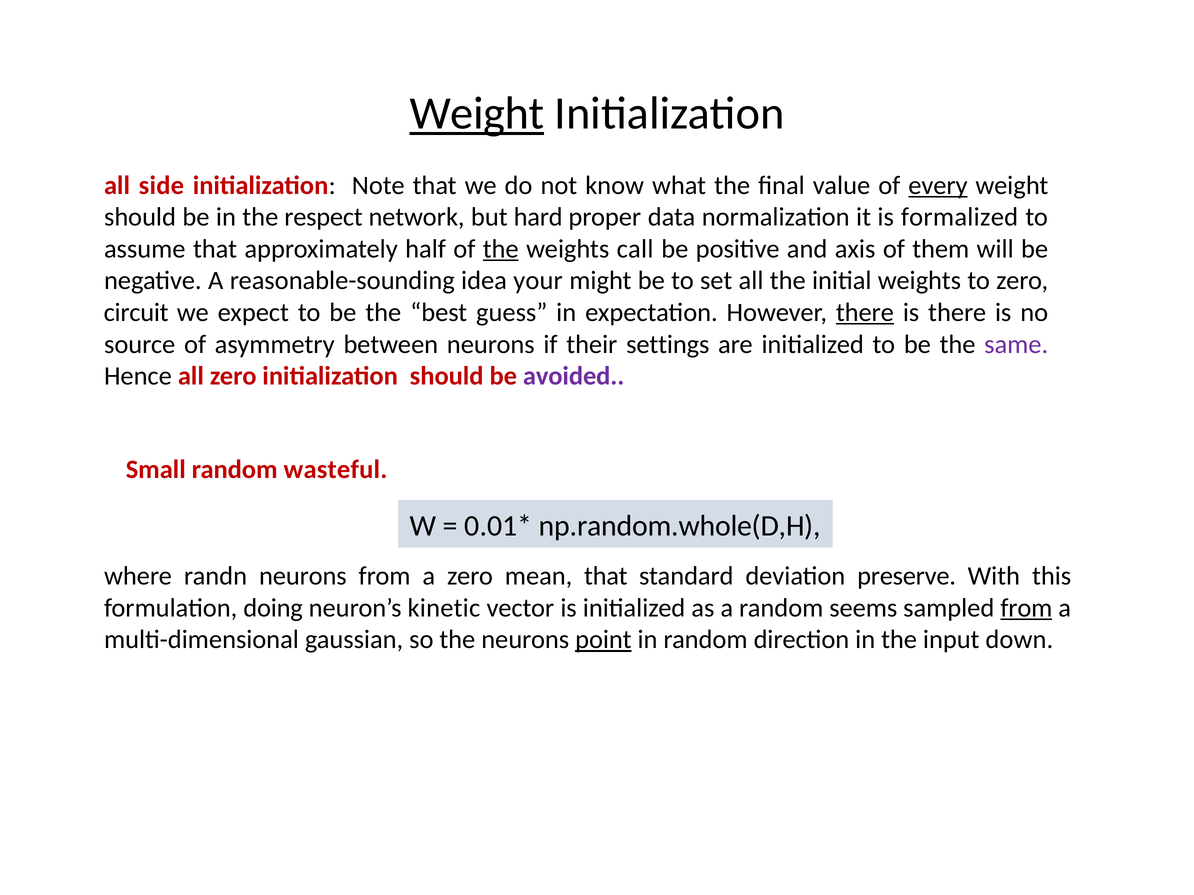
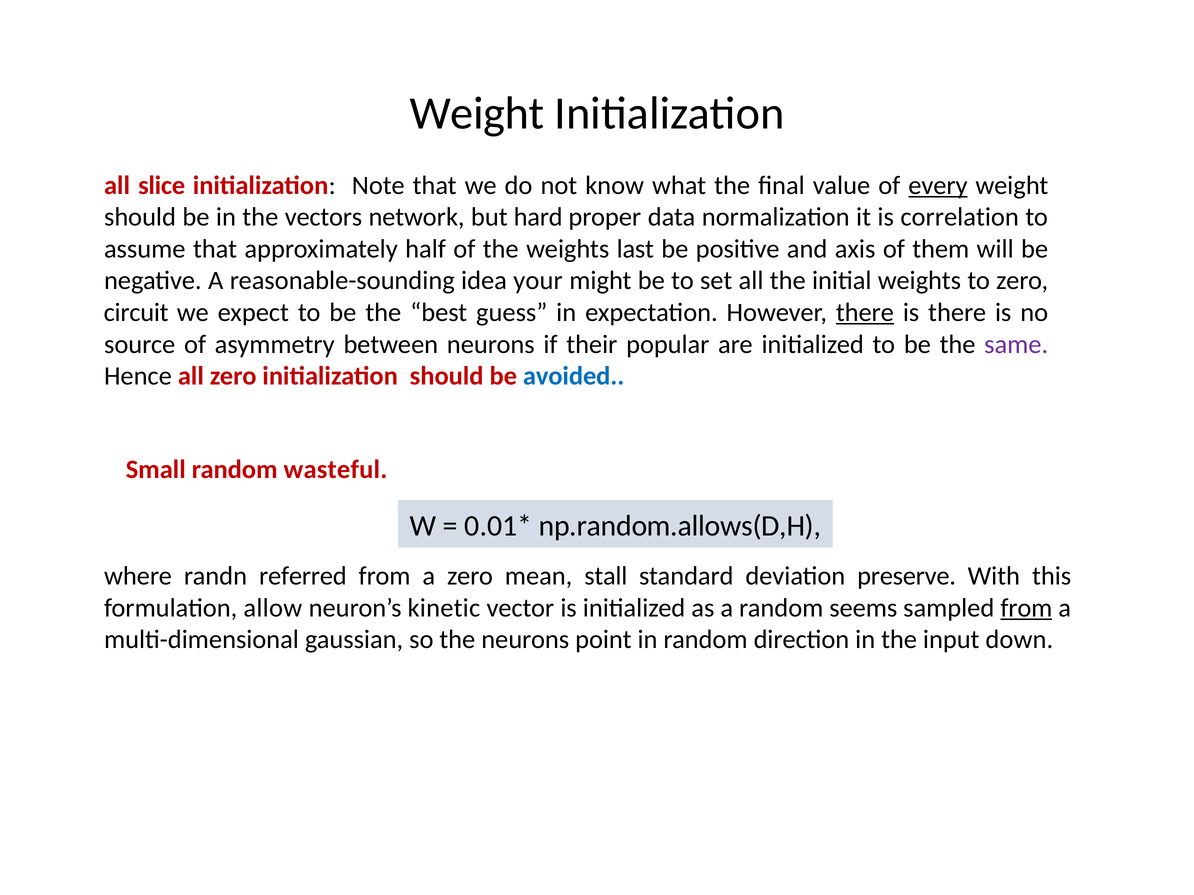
Weight underline: present -> none (477, 114)
side: side -> slice (162, 185)
respect: respect -> vectors (323, 217)
formalized: formalized -> correlation (960, 217)
the underline: present -> none (501, 249)
call: call -> last (635, 249)
settings: settings -> popular (668, 345)
avoided colour: purple -> blue (574, 376)
np.random.whole(D,H: np.random.whole(D,H -> np.random.allows(D,H (680, 526)
randn neurons: neurons -> referred (303, 576)
mean that: that -> stall (606, 576)
doing: doing -> allow (273, 608)
point underline: present -> none (603, 640)
